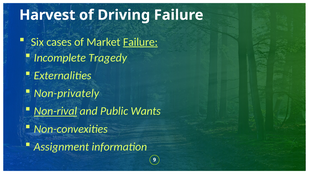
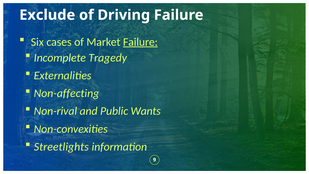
Harvest: Harvest -> Exclude (47, 15)
Non-privately: Non-privately -> Non-affecting (66, 93)
Non-rival underline: present -> none (55, 111)
Assignment: Assignment -> Streetlights (61, 147)
